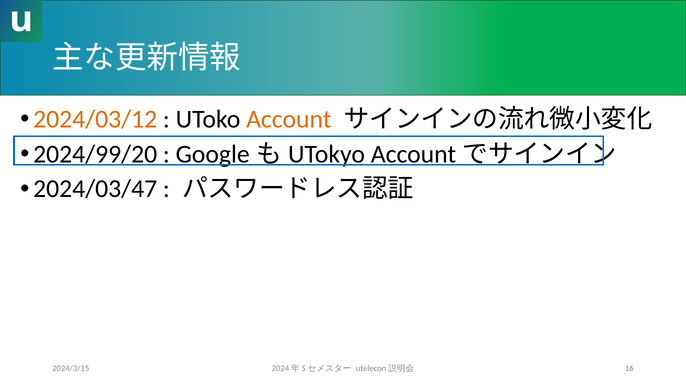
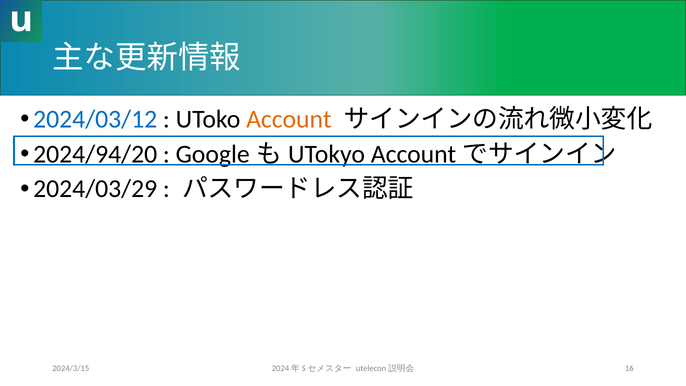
2024/03/12 colour: orange -> blue (95, 119)
2024/99/20: 2024/99/20 -> 2024/94/20 (95, 154)
2024/03/47: 2024/03/47 -> 2024/03/29 (95, 189)
